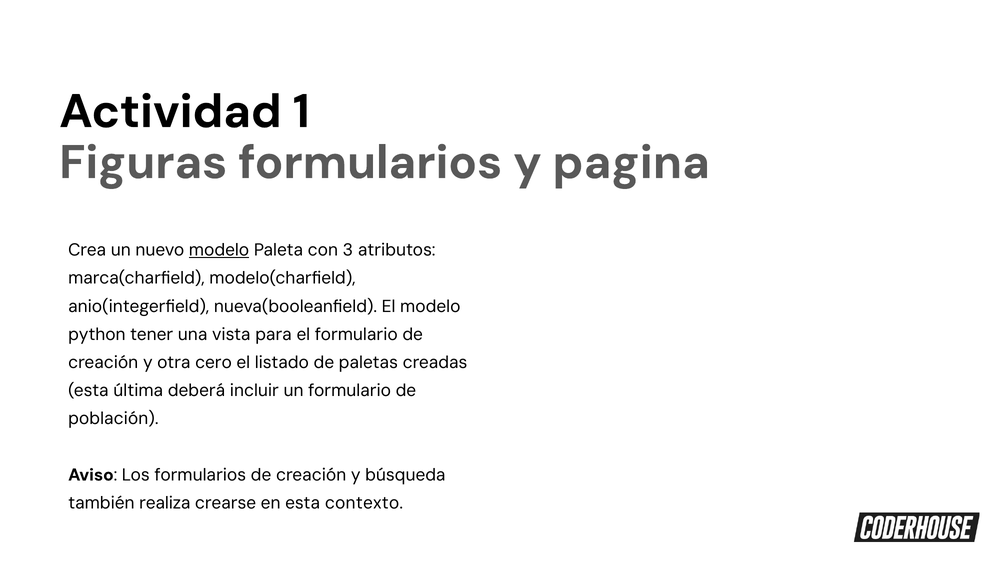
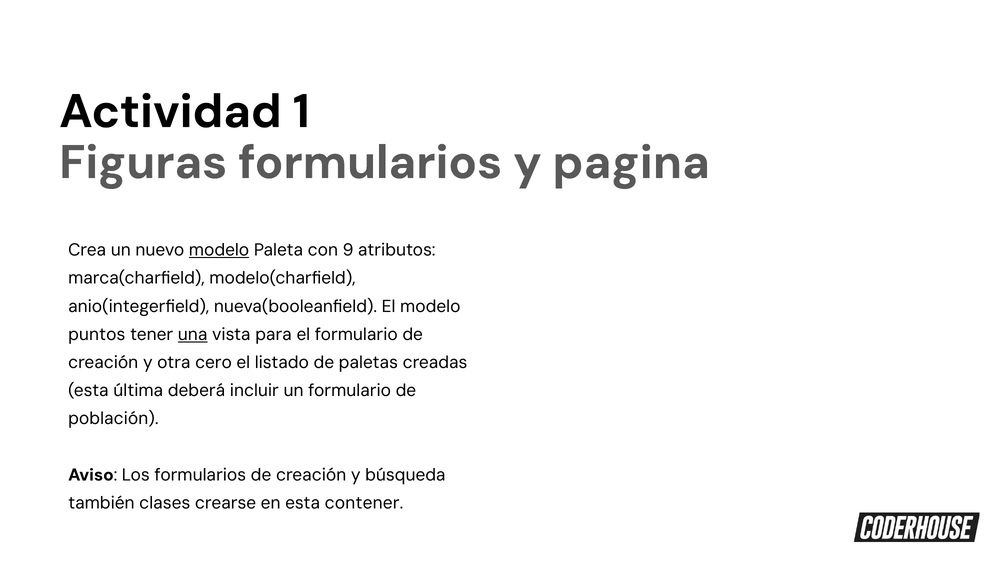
3: 3 -> 9 (348, 250)
python: python -> puntos (97, 334)
una underline: none -> present (193, 334)
realiza: realiza -> clases (165, 503)
contexto: contexto -> contener (364, 503)
